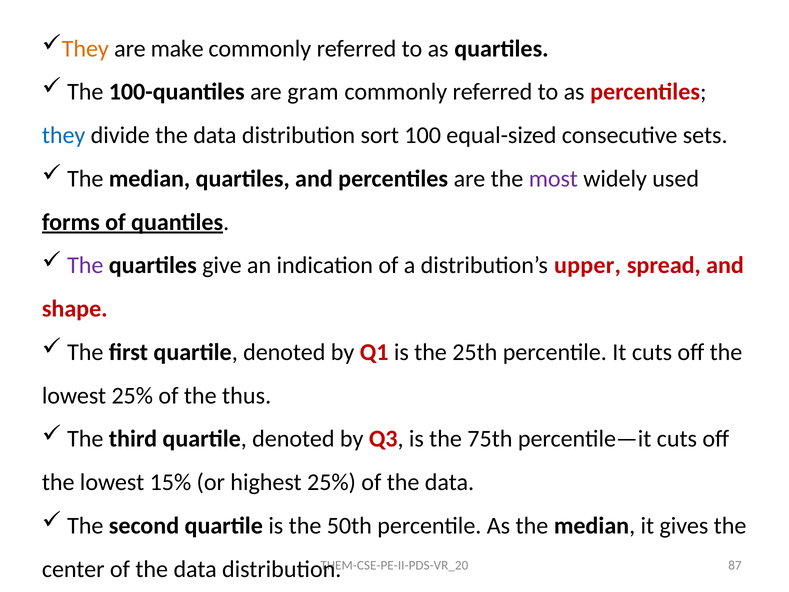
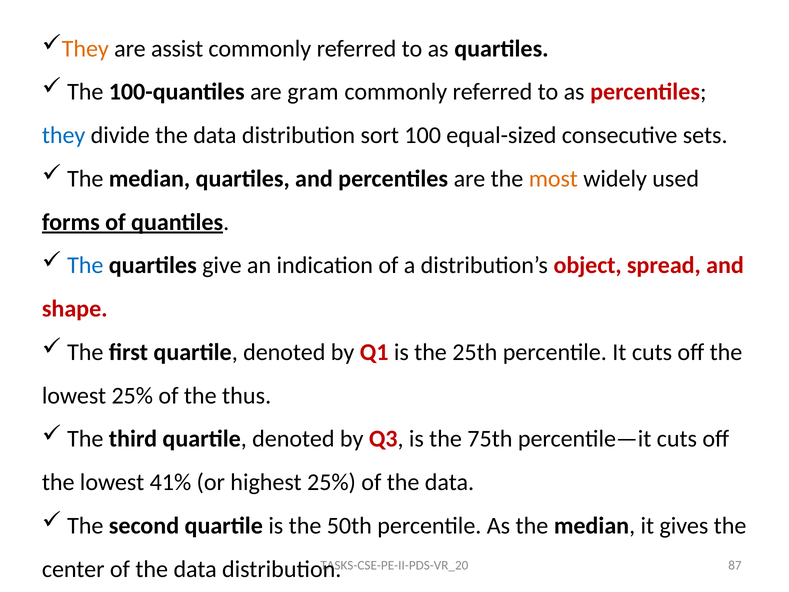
make: make -> assist (177, 49)
most colour: purple -> orange (553, 179)
The colour: purple -> blue (85, 265)
upper: upper -> object (588, 265)
15%: 15% -> 41% (170, 482)
THEM-CSE-PE-II-PDS-VR_20: THEM-CSE-PE-II-PDS-VR_20 -> TASKS-CSE-PE-II-PDS-VR_20 (394, 565)
